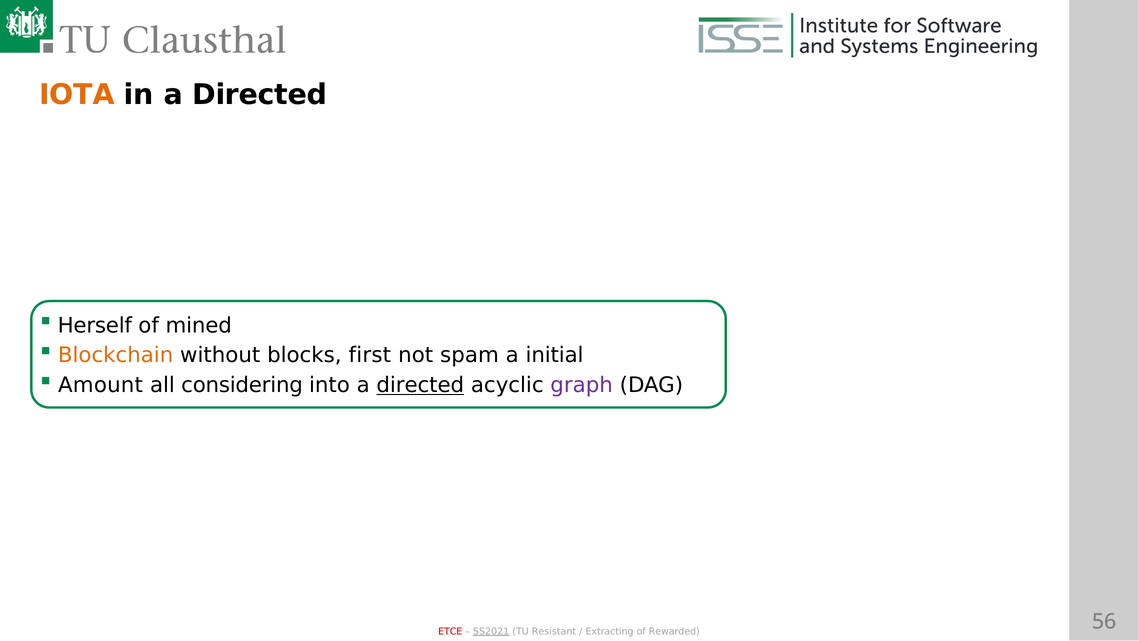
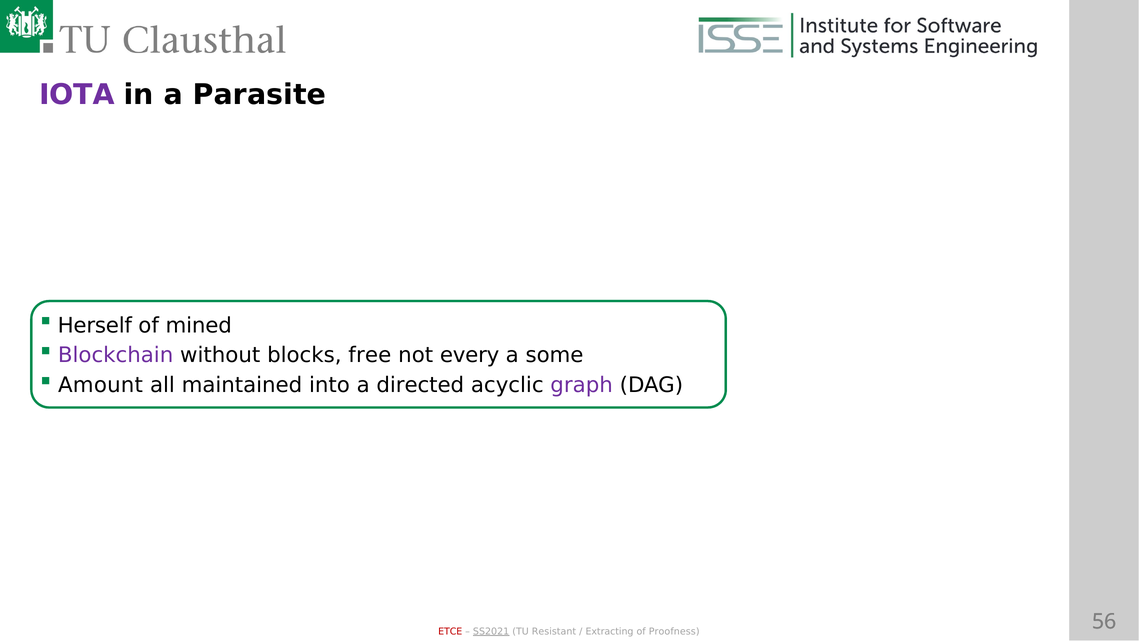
IOTA colour: orange -> purple (77, 95)
in a Directed: Directed -> Parasite (259, 95)
Blockchain colour: orange -> purple (116, 355)
first: first -> free (370, 355)
spam: spam -> every (470, 355)
initial: initial -> some (555, 355)
considering: considering -> maintained (242, 385)
directed underline: present -> none (420, 385)
Rewarded: Rewarded -> Proofness (674, 631)
